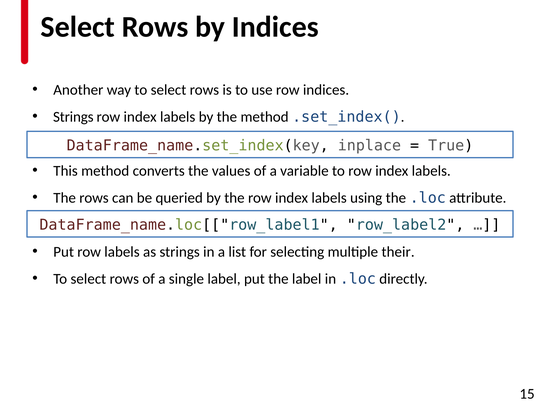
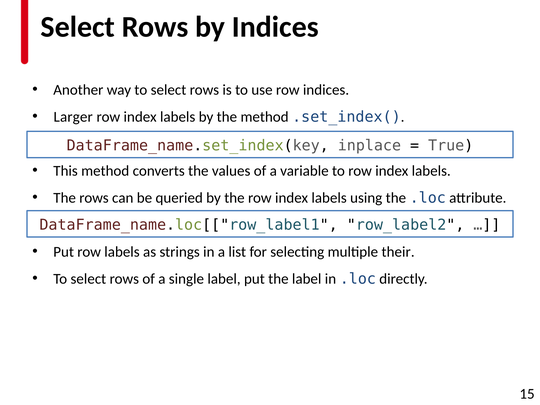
Strings: Strings -> Larger (73, 117)
